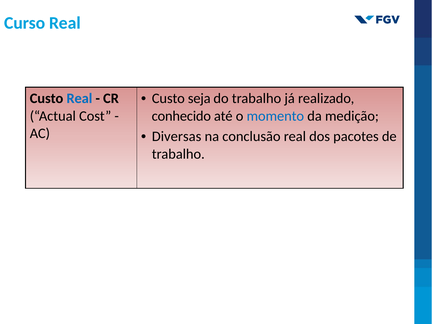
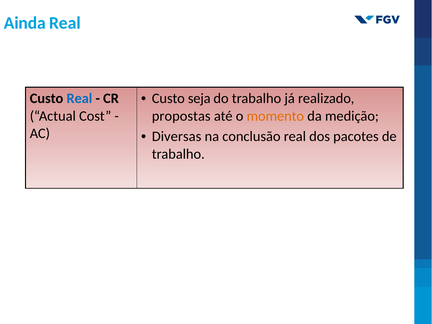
Curso: Curso -> Ainda (25, 23)
conhecido: conhecido -> propostas (181, 116)
momento colour: blue -> orange (275, 116)
